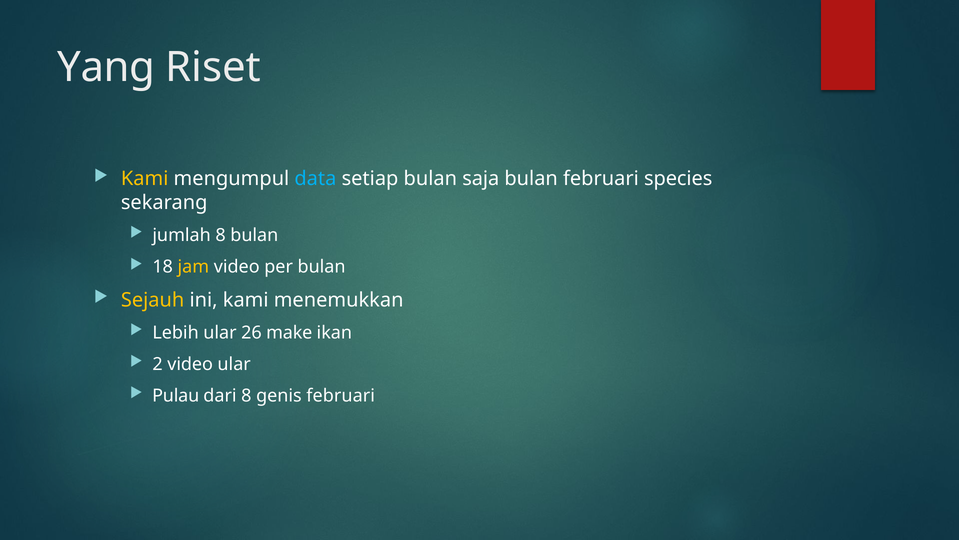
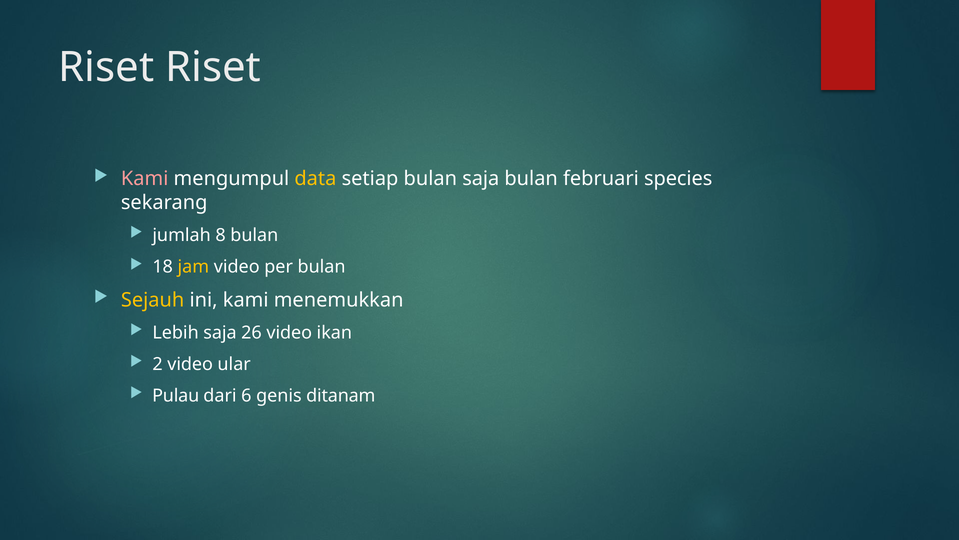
Yang: Yang -> Riset (106, 67)
Kami colour: yellow -> pink (145, 178)
data colour: light blue -> yellow (315, 178)
Lebih ular: ular -> saja (220, 332)
26 make: make -> video (289, 332)
dari 8: 8 -> 6 (246, 395)
genis februari: februari -> ditanam (341, 395)
